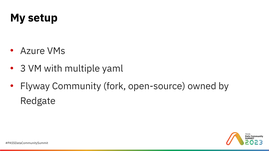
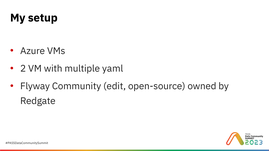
3: 3 -> 2 (23, 69)
fork: fork -> edit (115, 86)
